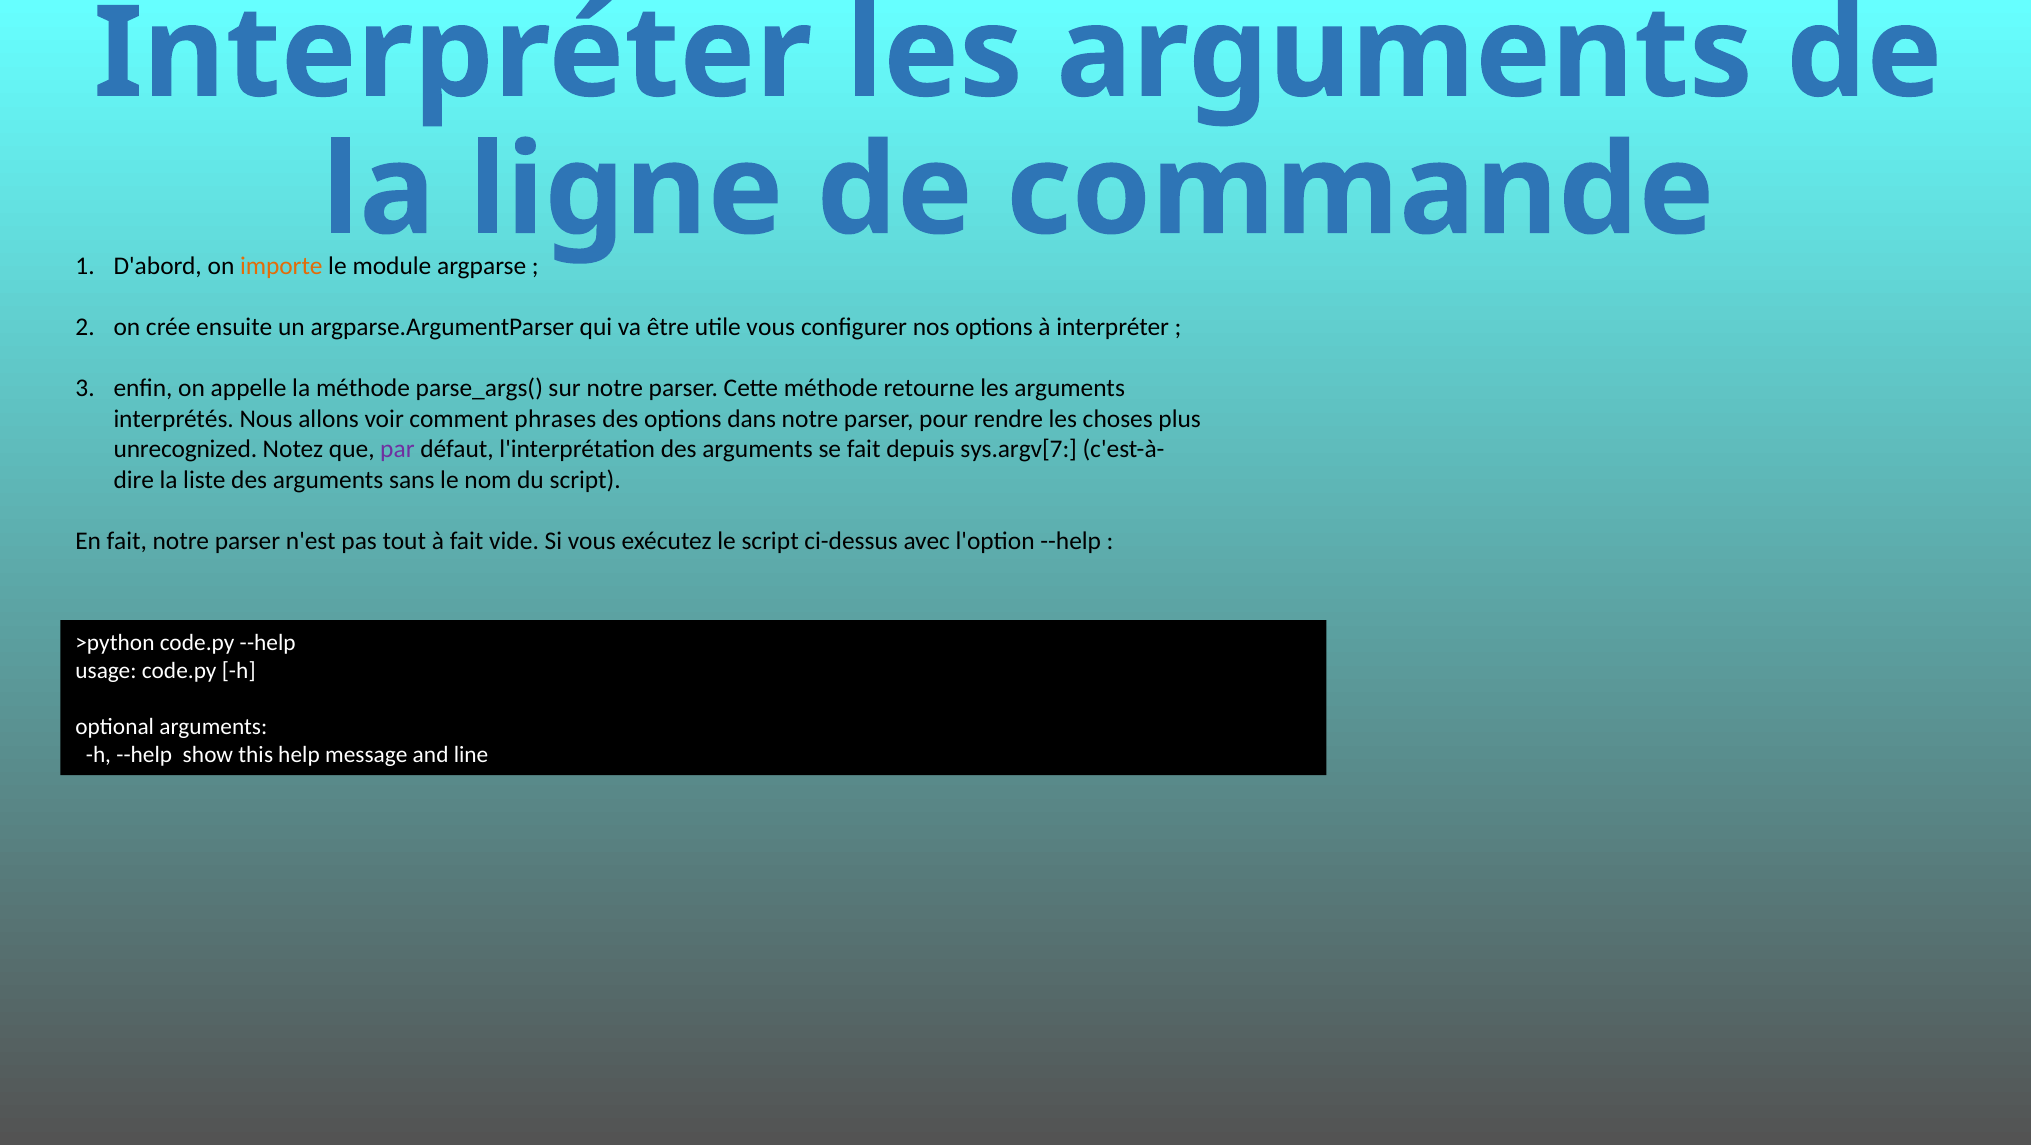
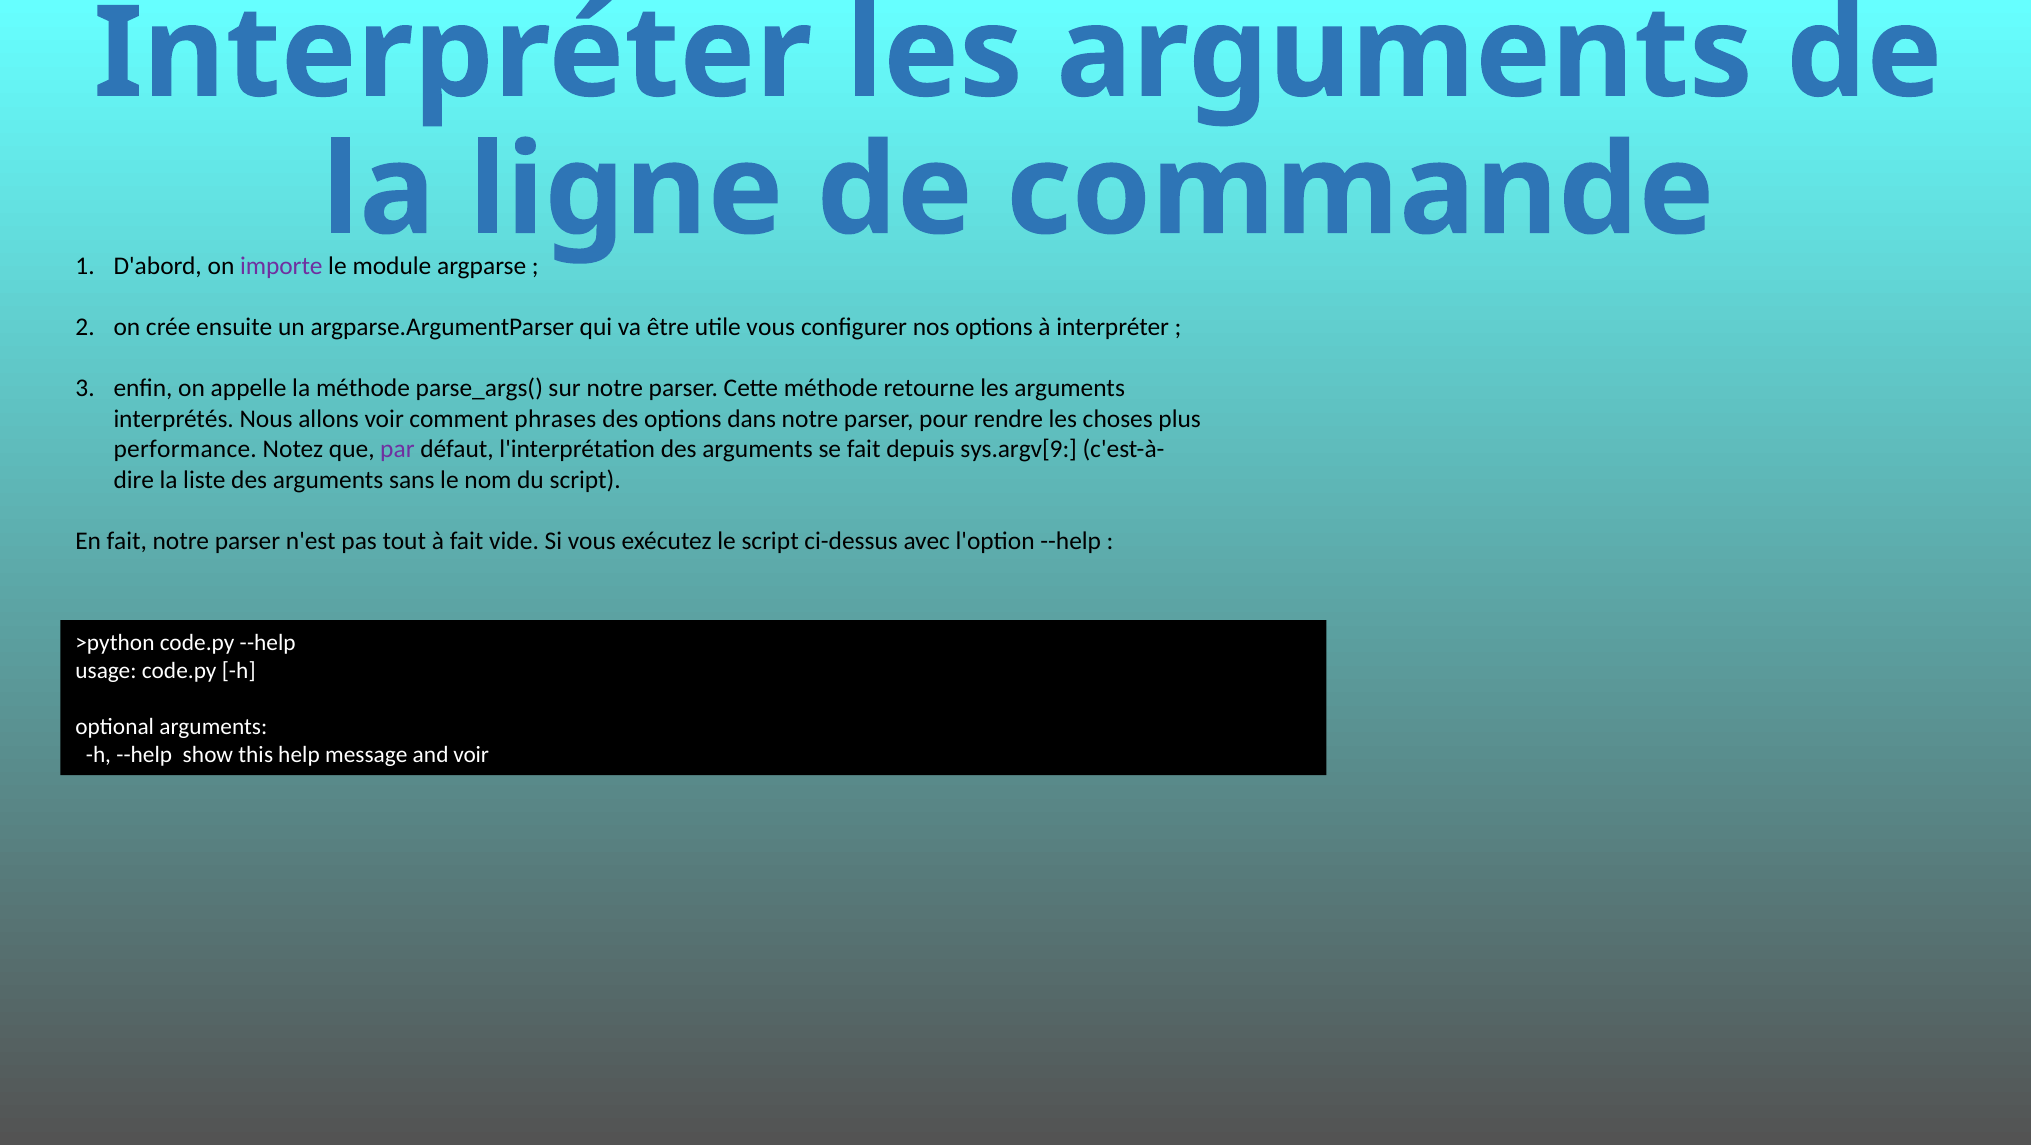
importe colour: orange -> purple (281, 266)
unrecognized: unrecognized -> performance (185, 450)
sys.argv[7: sys.argv[7 -> sys.argv[9 (1019, 450)
and line: line -> voir (471, 755)
